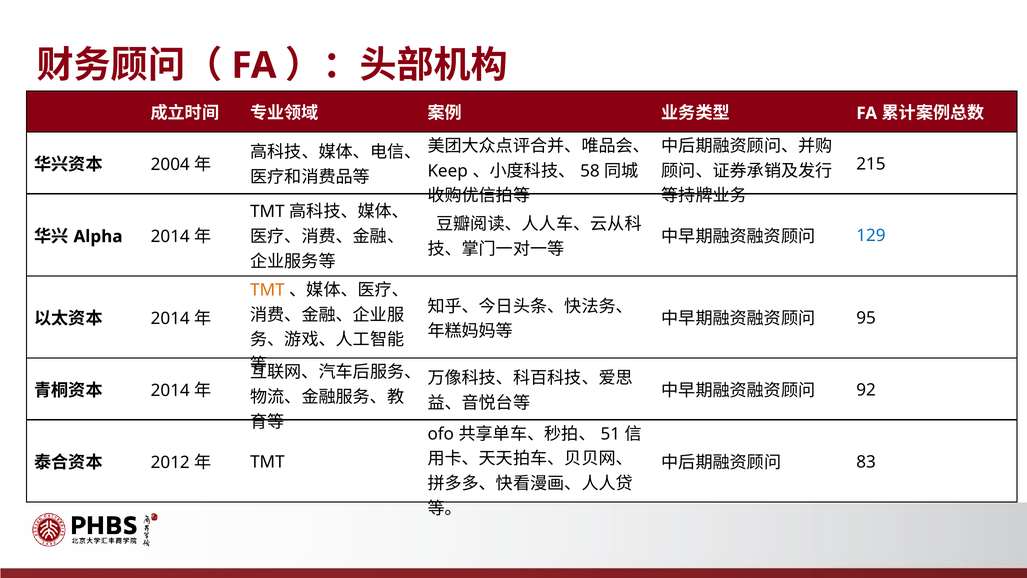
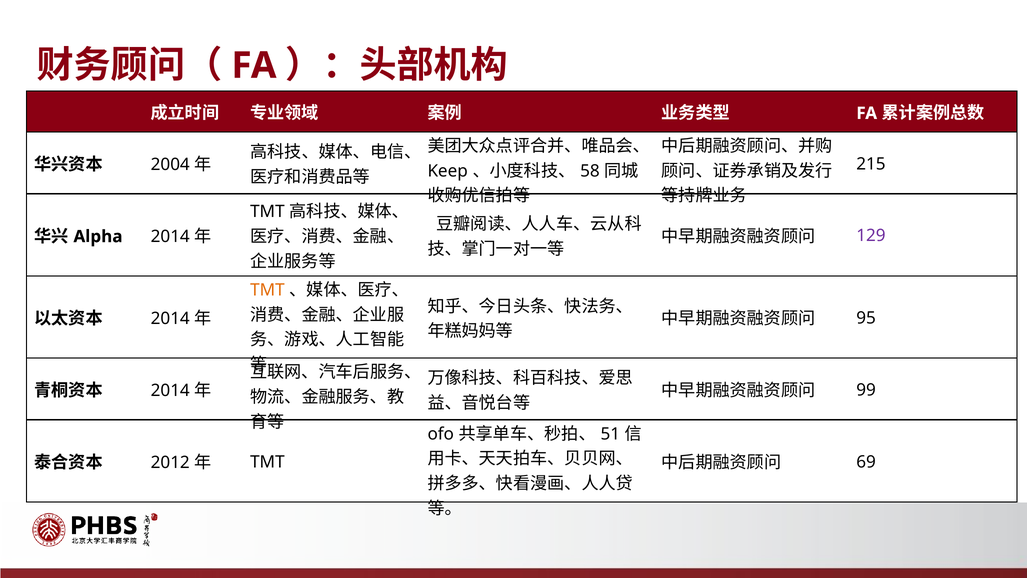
129 colour: blue -> purple (871, 236)
92: 92 -> 99 (866, 390)
83: 83 -> 69 (866, 462)
